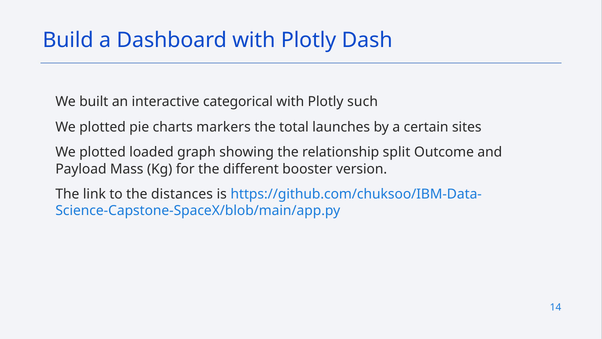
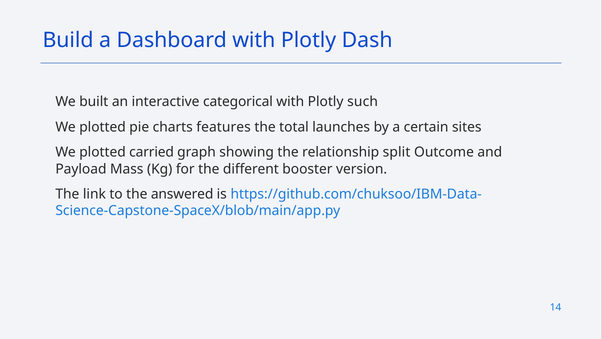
markers: markers -> features (224, 127)
loaded: loaded -> carried (152, 152)
distances: distances -> answered (182, 194)
